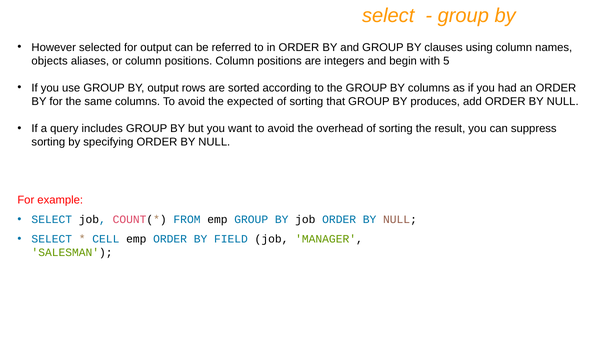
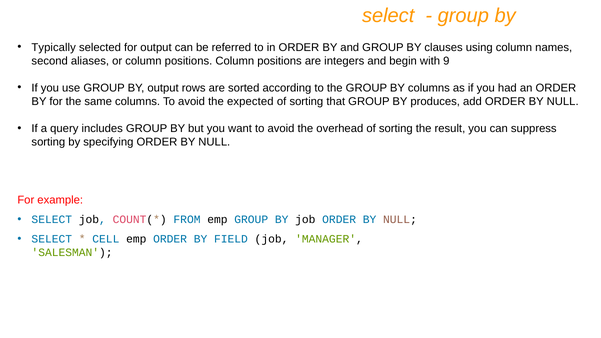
However: However -> Typically (54, 47)
objects: objects -> second (50, 61)
5: 5 -> 9 (446, 61)
